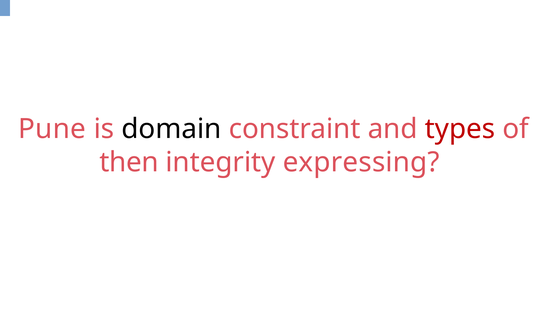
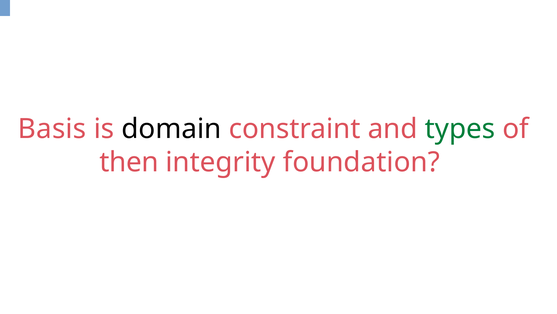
Pune: Pune -> Basis (52, 129)
types colour: red -> green (460, 129)
expressing: expressing -> foundation (361, 162)
